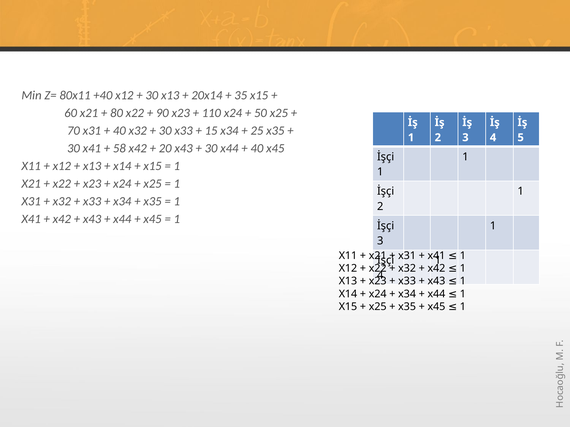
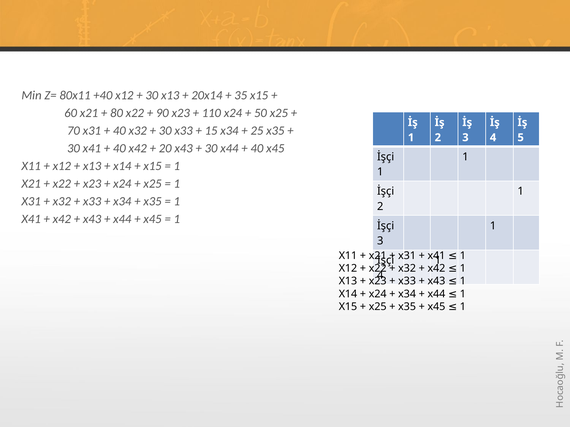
58: 58 -> 40 (119, 149)
